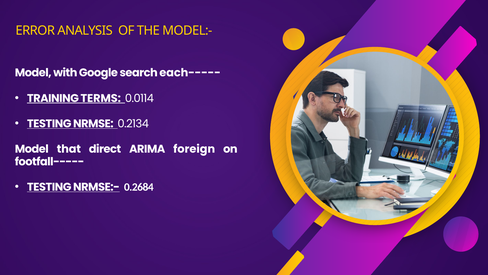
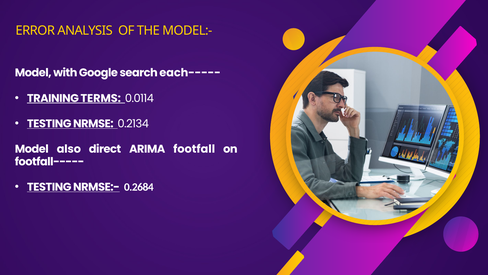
that: that -> also (69, 149)
foreign: foreign -> footfall (194, 149)
